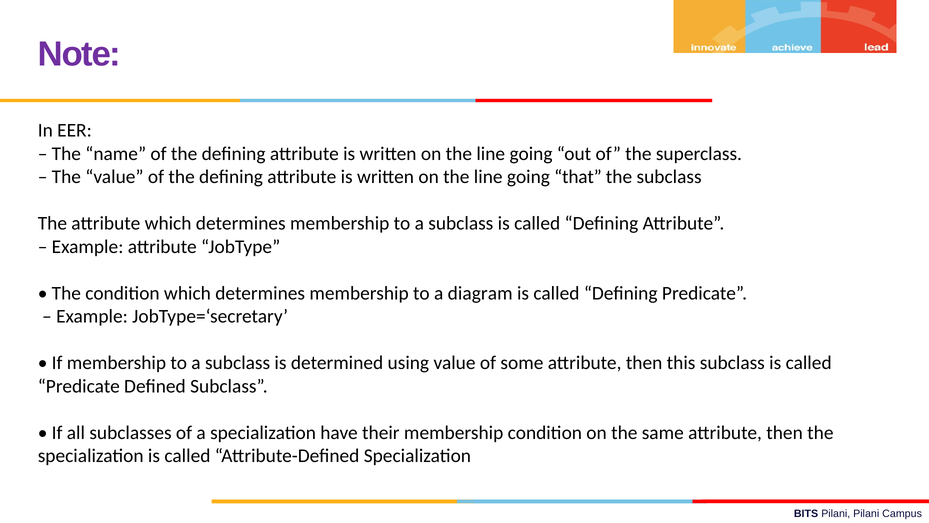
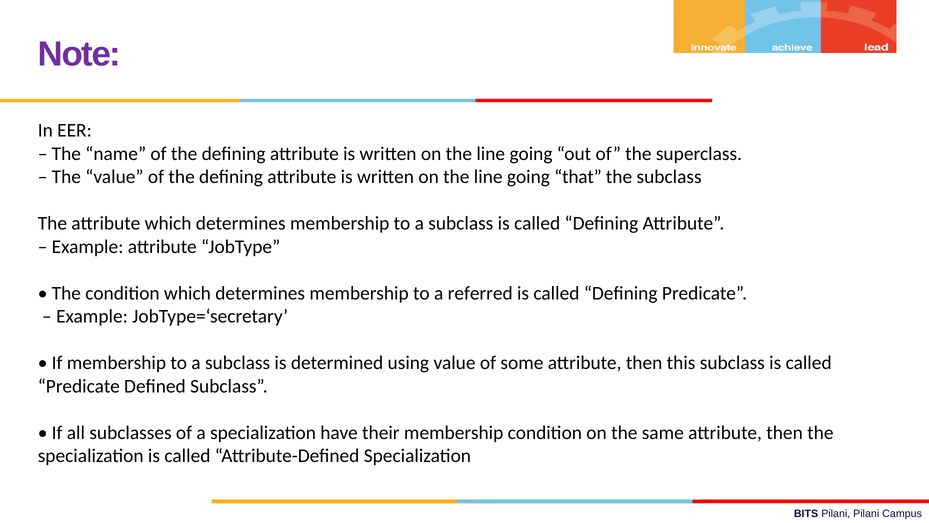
diagram: diagram -> referred (480, 293)
